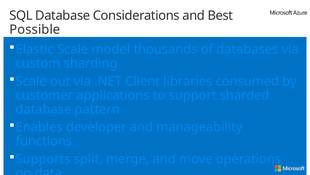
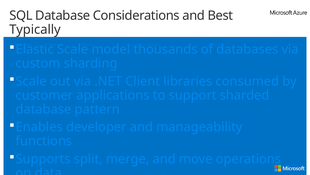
Possible: Possible -> Typically (35, 29)
